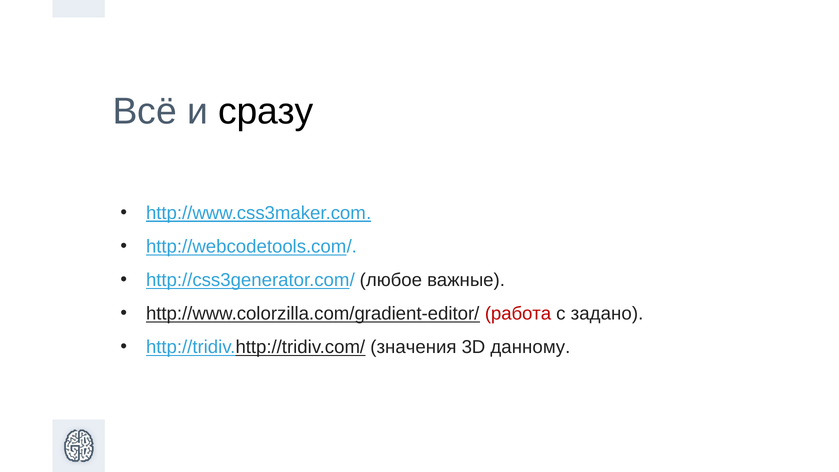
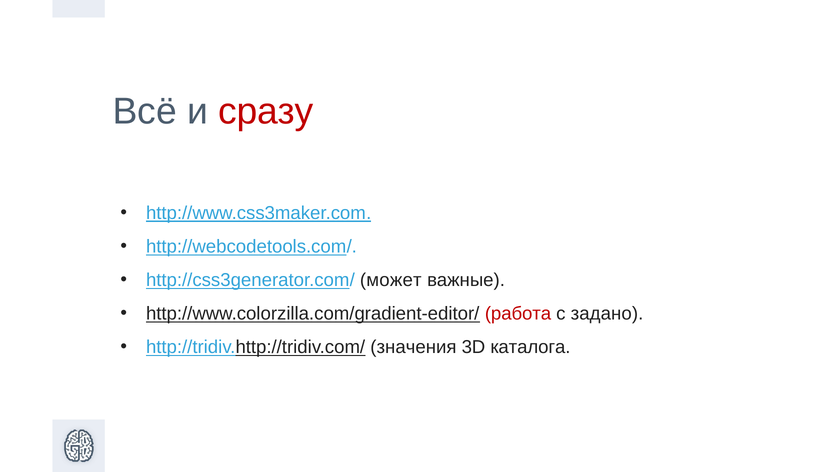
сразу colour: black -> red (266, 111)
любое: любое -> может (391, 280)
данному: данному -> каталога (530, 347)
